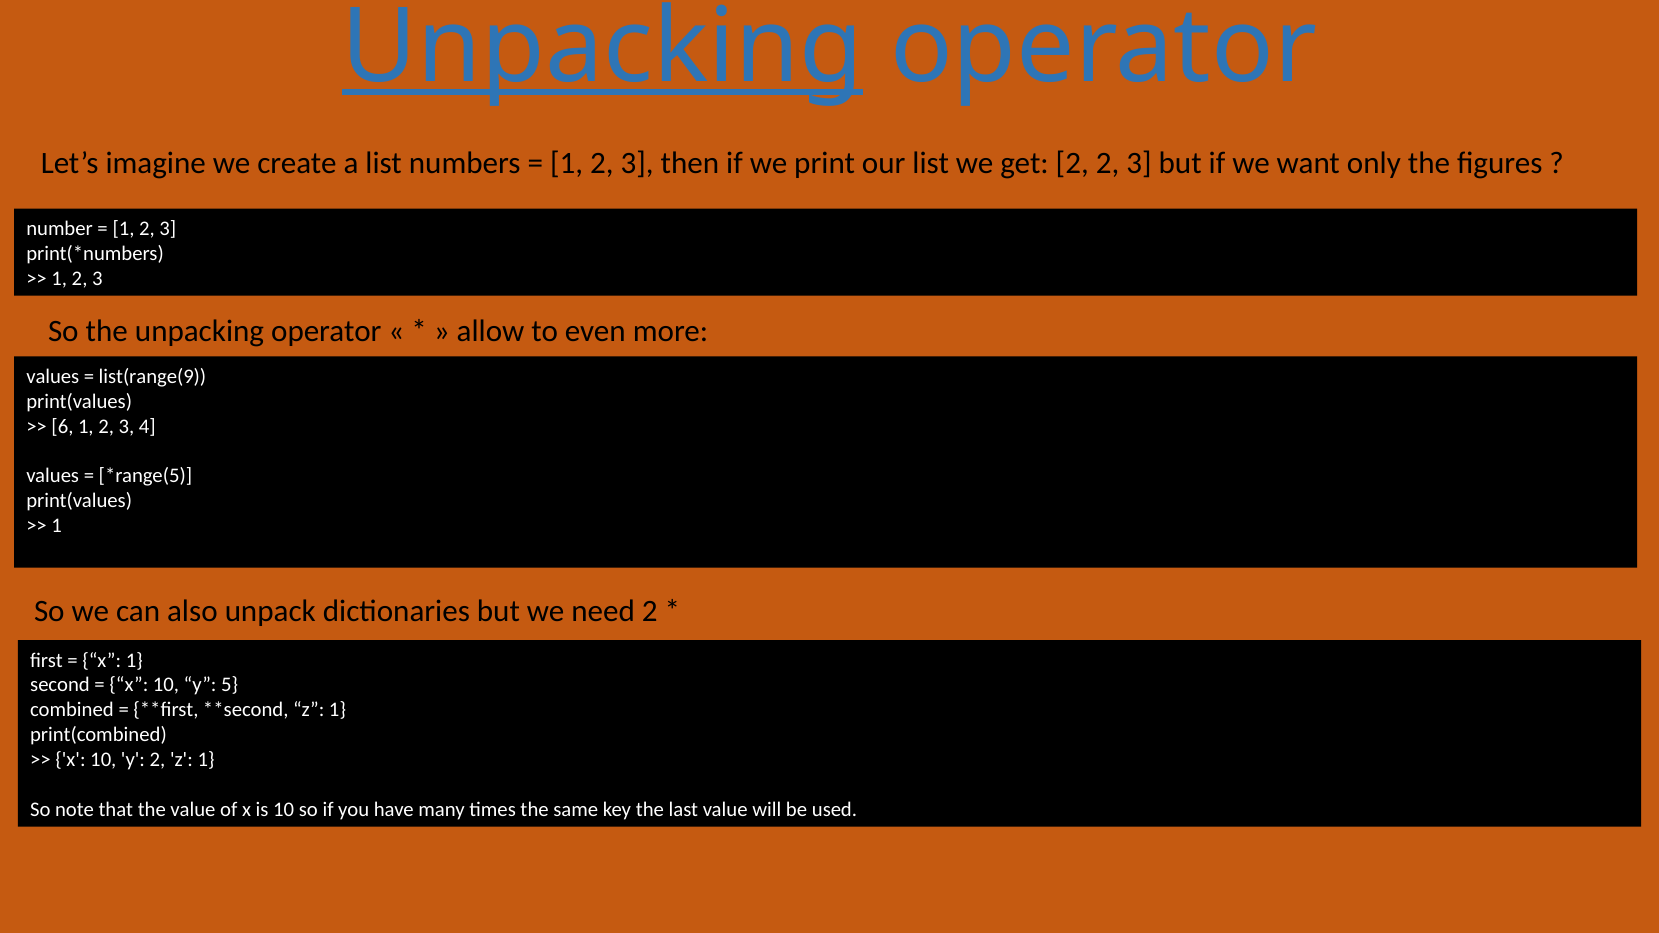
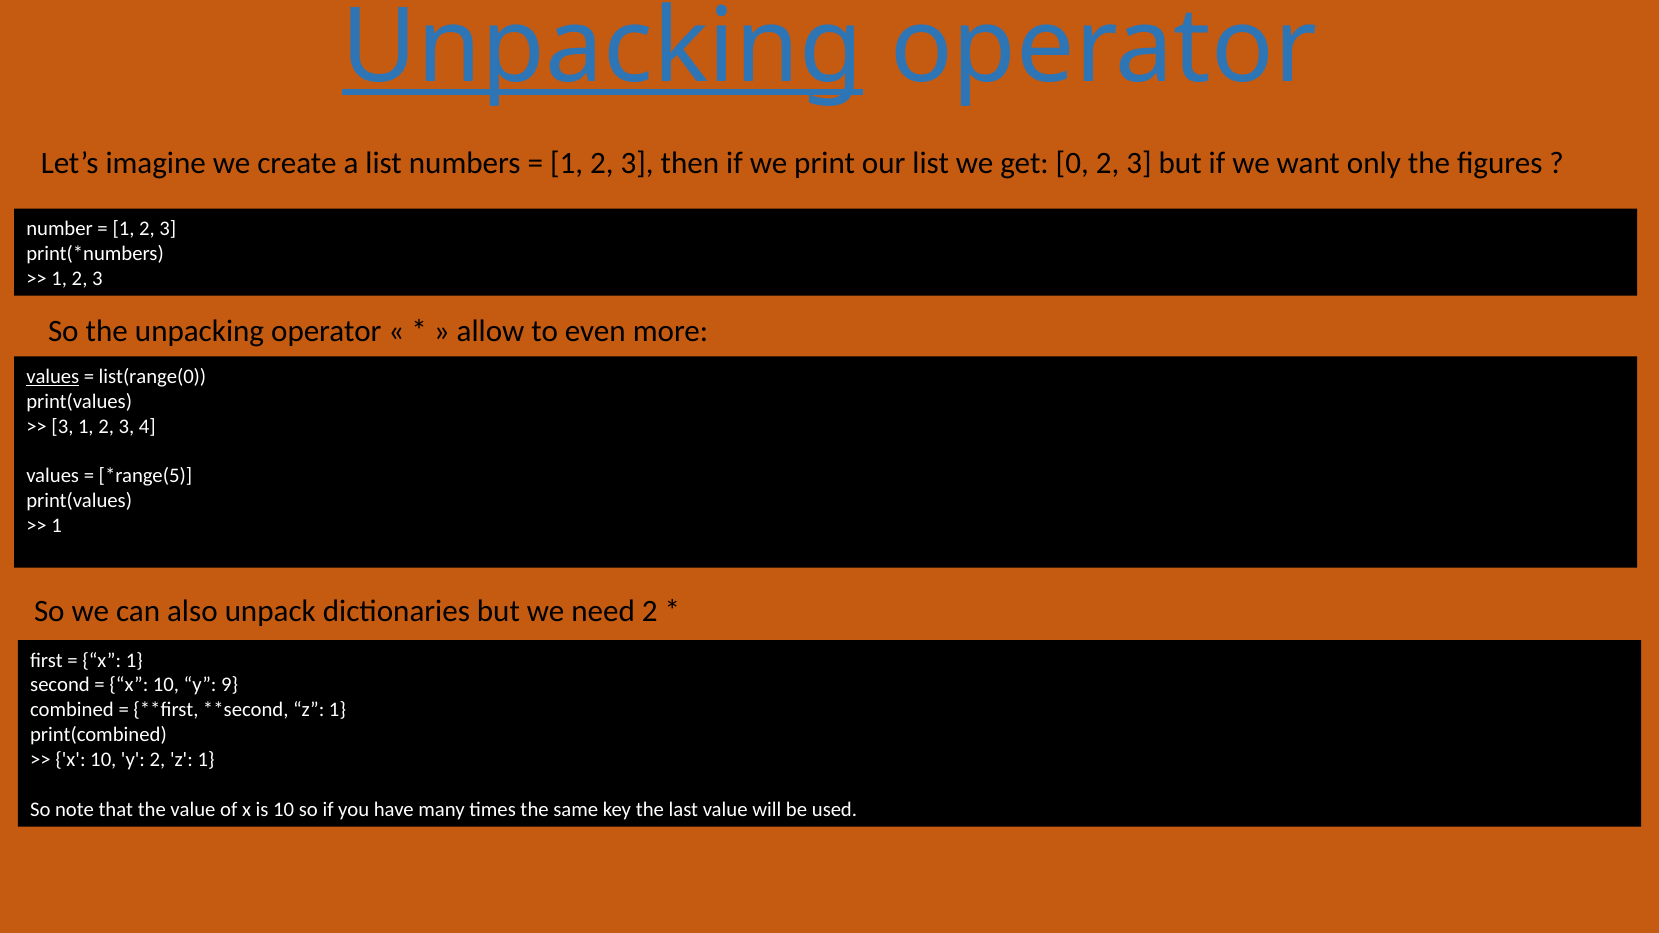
get 2: 2 -> 0 (1072, 164)
values underline: none -> present (53, 377)
list(range(9: list(range(9 -> list(range(0 (152, 377)
6: 6 -> 3 (62, 426)
5: 5 -> 9 (230, 685)
